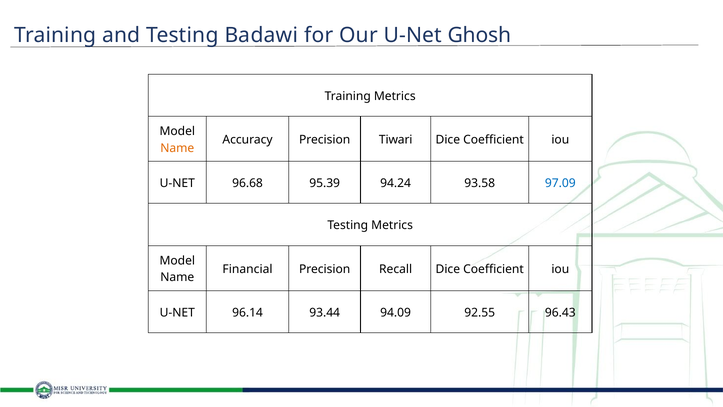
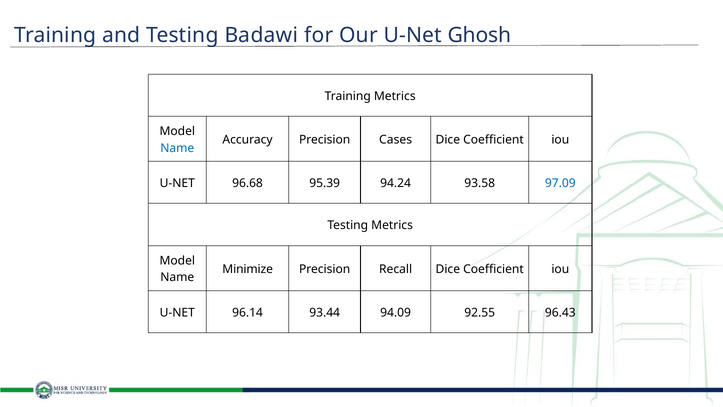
Tiwari: Tiwari -> Cases (396, 140)
Name colour: orange -> blue (177, 148)
Financial: Financial -> Minimize (248, 269)
